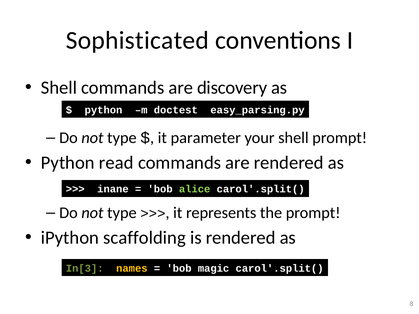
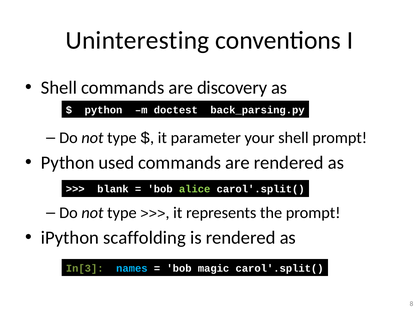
Sophisticated: Sophisticated -> Uninteresting (137, 41)
easy_parsing.py: easy_parsing.py -> back_parsing.py (257, 110)
read: read -> used (116, 163)
inane: inane -> blank (113, 189)
names colour: yellow -> light blue (132, 268)
